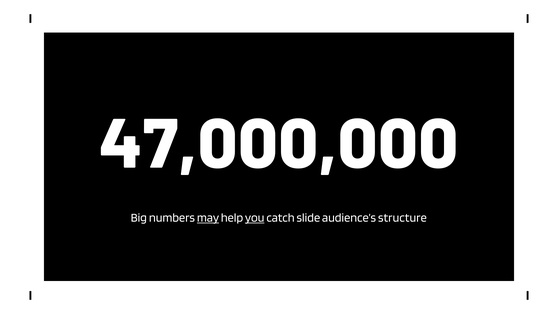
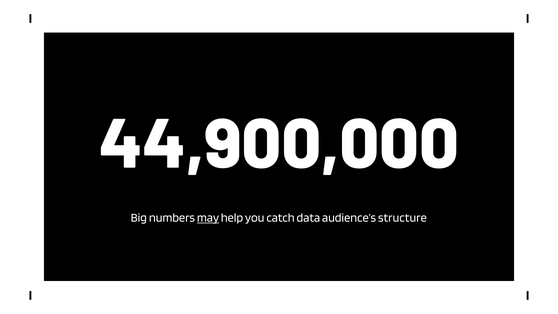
47,000,000: 47,000,000 -> 44,900,000 (279, 145)
you underline: present -> none (255, 218)
slide: slide -> data (308, 218)
